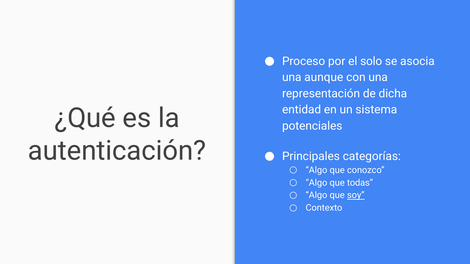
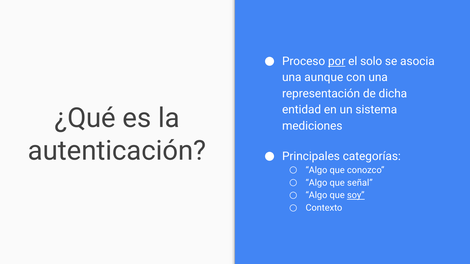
por underline: none -> present (337, 61)
potenciales: potenciales -> mediciones (312, 126)
todas: todas -> señal (360, 183)
